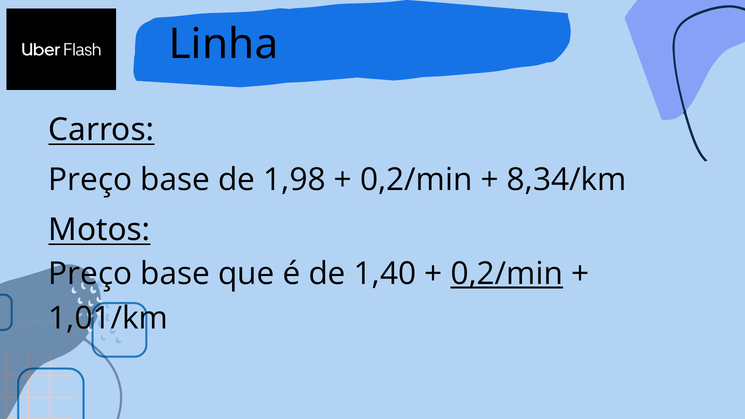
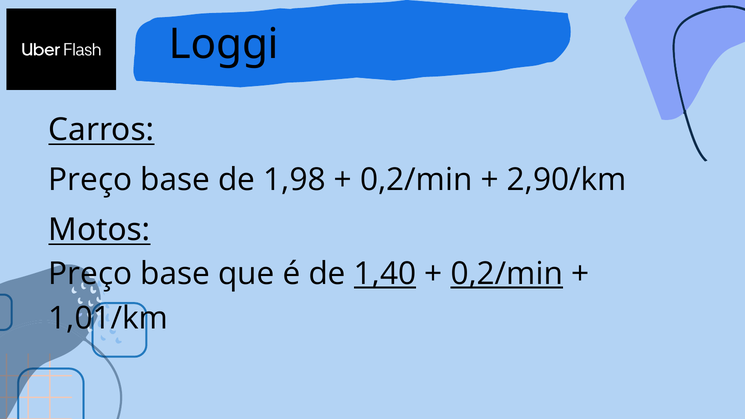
Linha: Linha -> Loggi (224, 44)
8,34/km: 8,34/km -> 2,90/km (567, 180)
1,40 underline: none -> present (385, 274)
